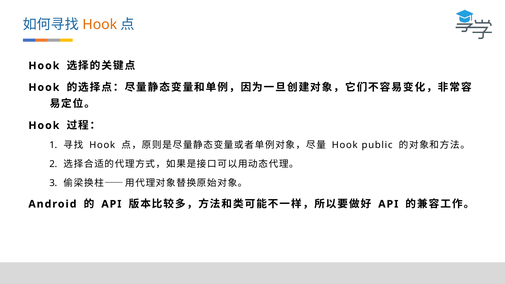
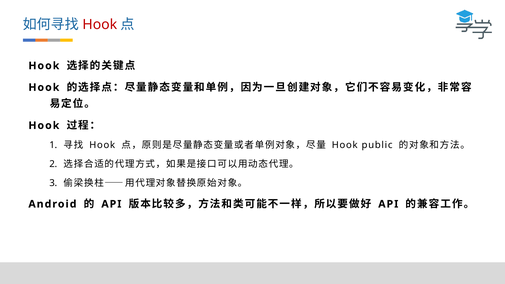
Hook colour: orange -> red (100, 25)
